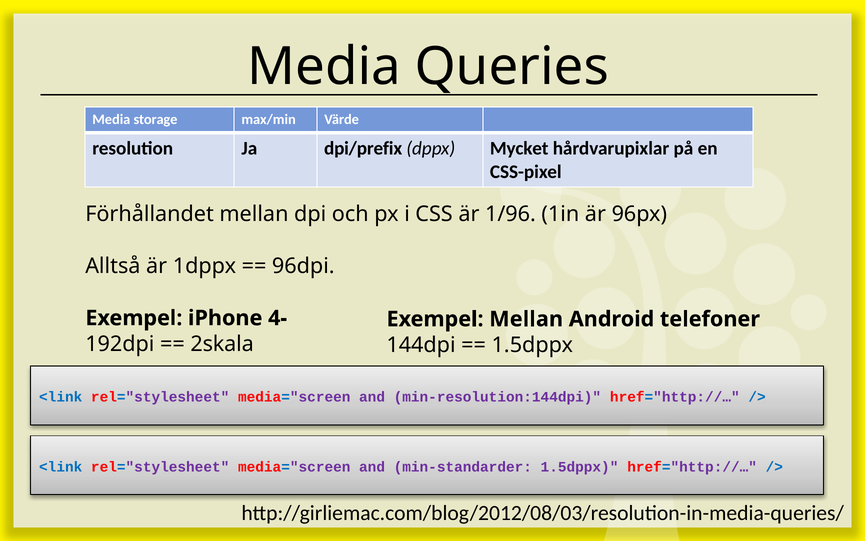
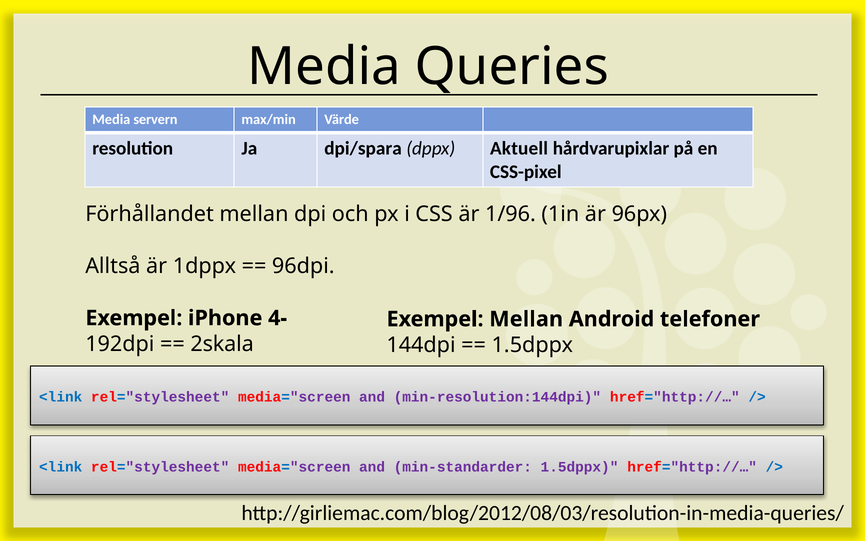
storage: storage -> servern (155, 119)
dpi/prefix: dpi/prefix -> dpi/spara (363, 148)
Mycket: Mycket -> Aktuell (519, 148)
